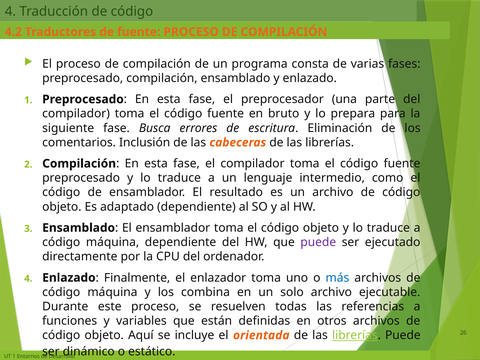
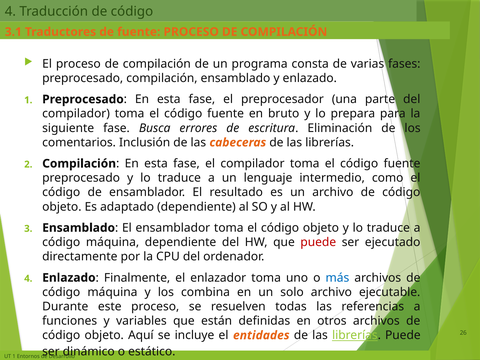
4.2: 4.2 -> 3.1 (13, 32)
puede colour: purple -> red (318, 242)
orientada: orientada -> entidades (261, 335)
